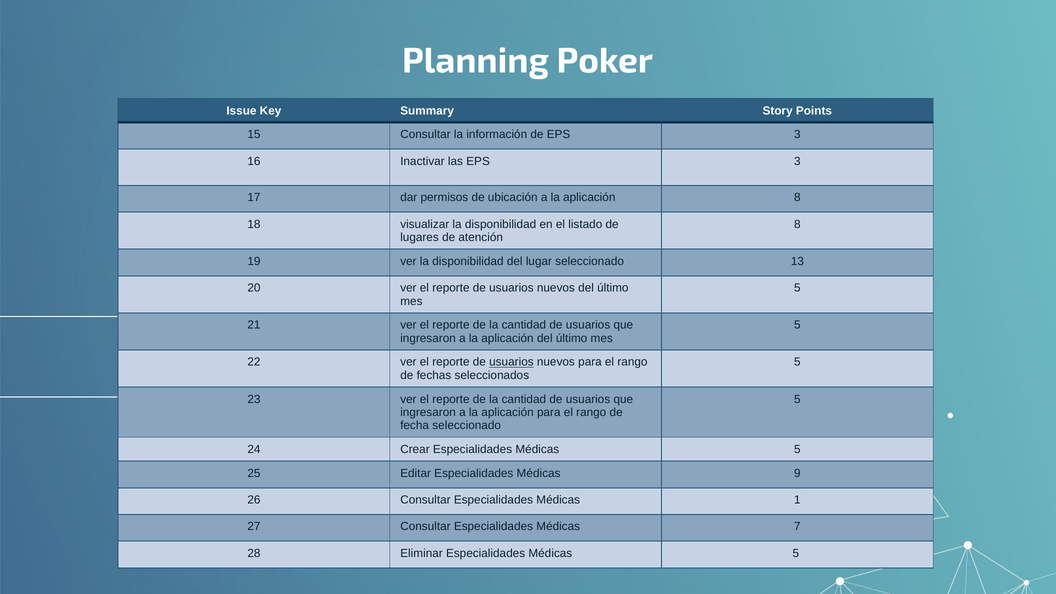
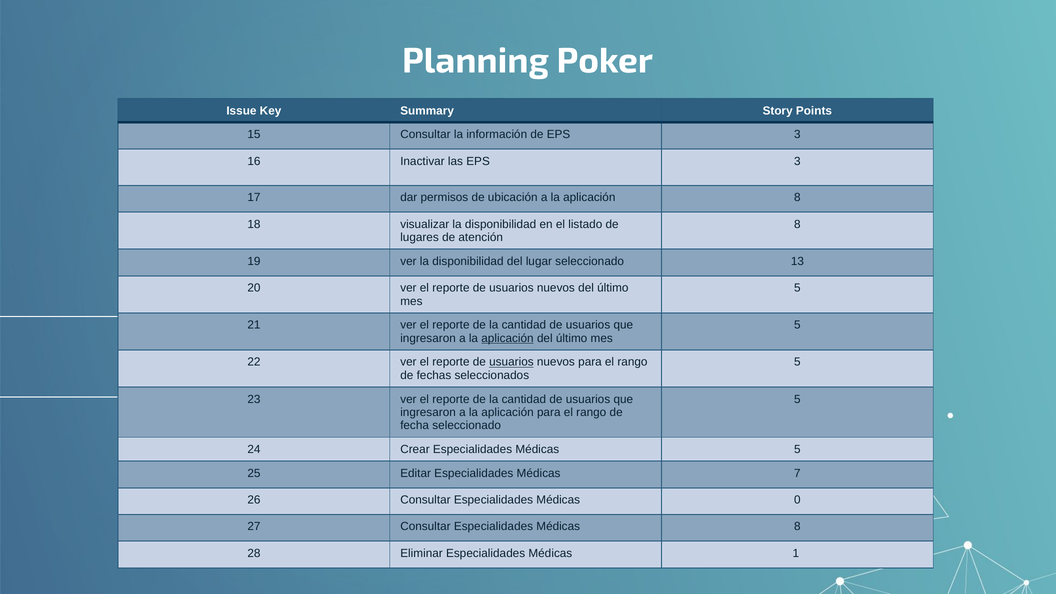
aplicación underline: none -> present (507, 338)
9: 9 -> 7 (797, 473)
1: 1 -> 0 (797, 500)
Médicas 7: 7 -> 8 (797, 527)
Eliminar Especialidades Médicas 5: 5 -> 1 (796, 553)
